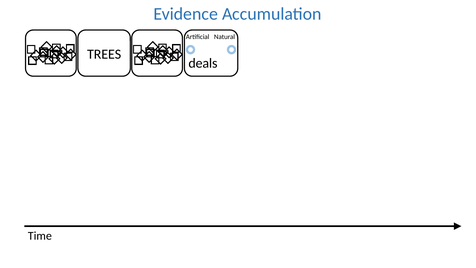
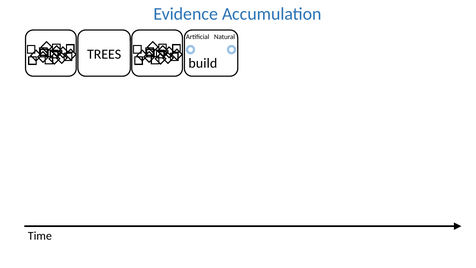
deals: deals -> build (203, 63)
